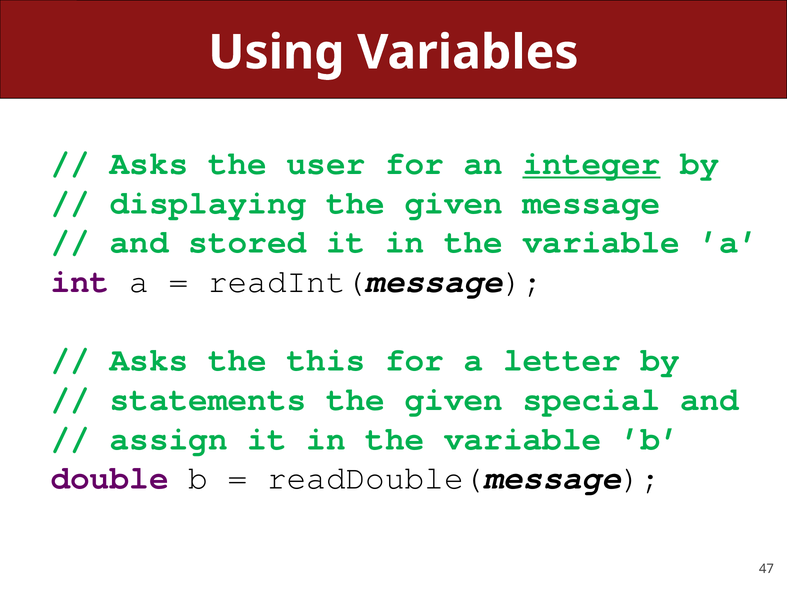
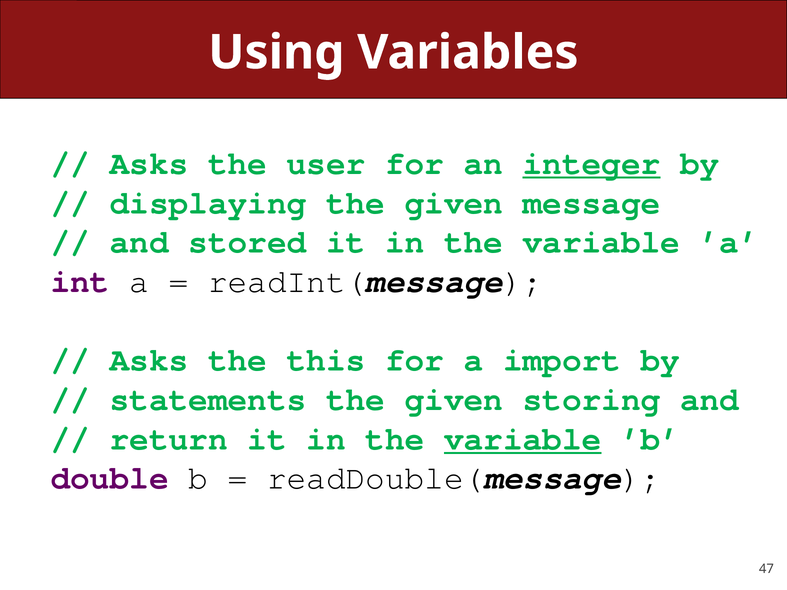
letter: letter -> import (562, 360)
special: special -> storing (592, 400)
assign: assign -> return (169, 439)
variable underline: none -> present (523, 439)
